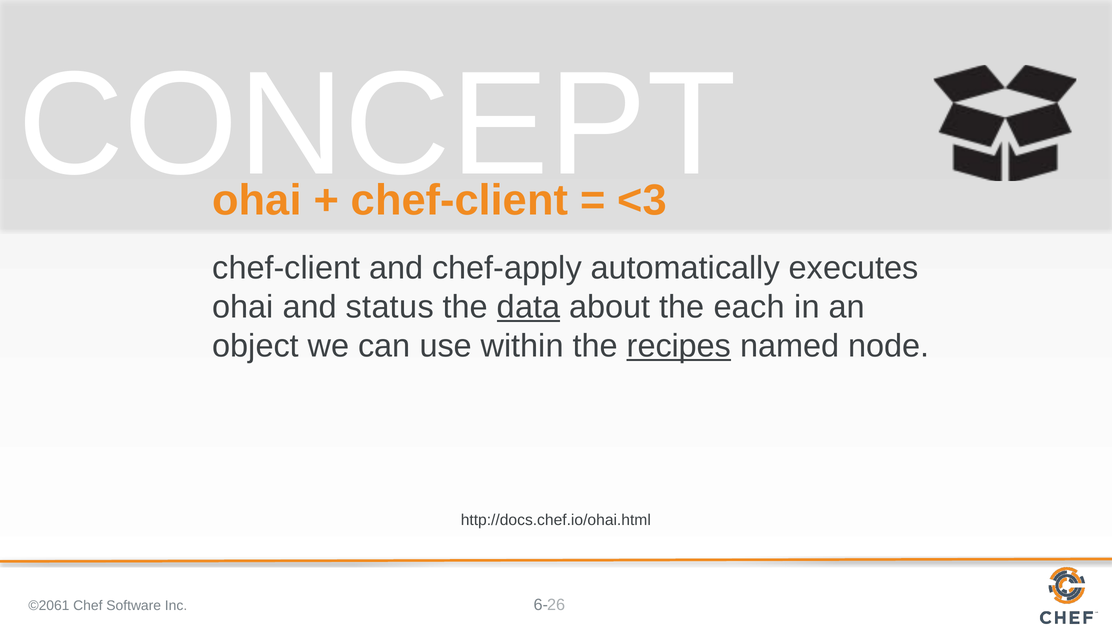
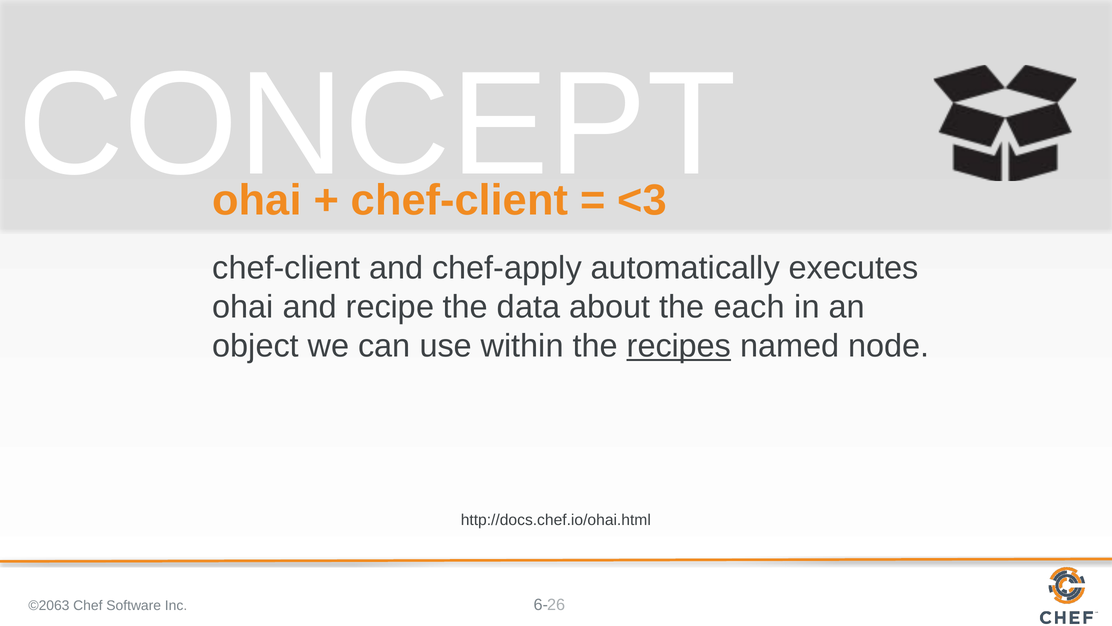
status: status -> recipe (390, 307)
data underline: present -> none (529, 307)
©2061: ©2061 -> ©2063 (49, 605)
